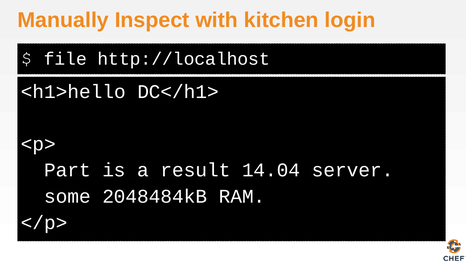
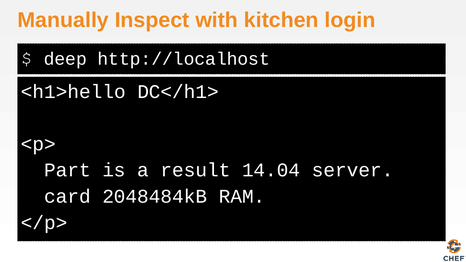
file: file -> deep (65, 59)
some: some -> card (67, 196)
